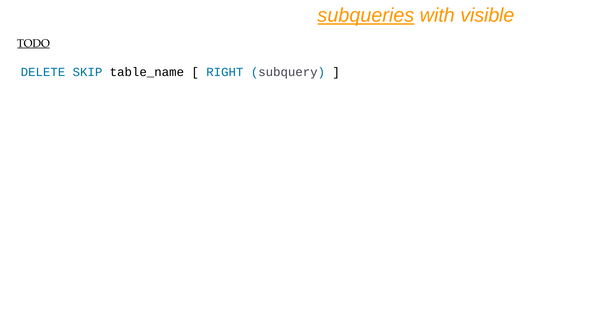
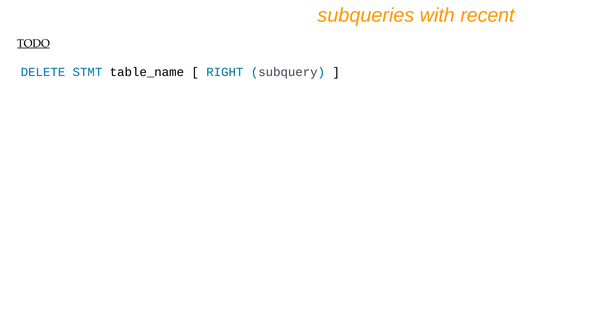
subqueries underline: present -> none (366, 15)
visible: visible -> recent (487, 15)
SKIP: SKIP -> STMT (87, 72)
